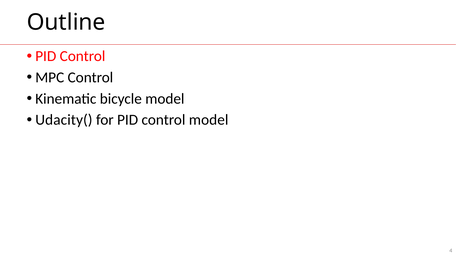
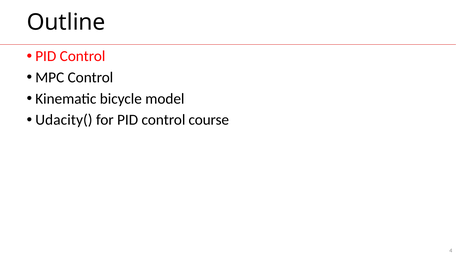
control model: model -> course (209, 120)
